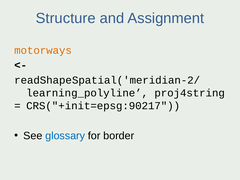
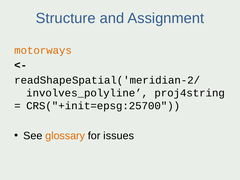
learning_polyline: learning_polyline -> involves_polyline (87, 93)
CRS("+init=epsg:90217: CRS("+init=epsg:90217 -> CRS("+init=epsg:25700 (103, 106)
glossary colour: blue -> orange (65, 136)
border: border -> issues (119, 136)
